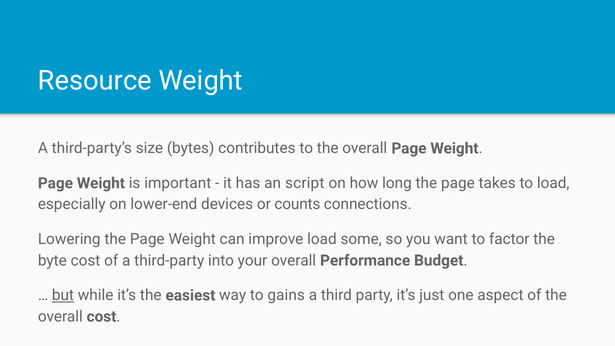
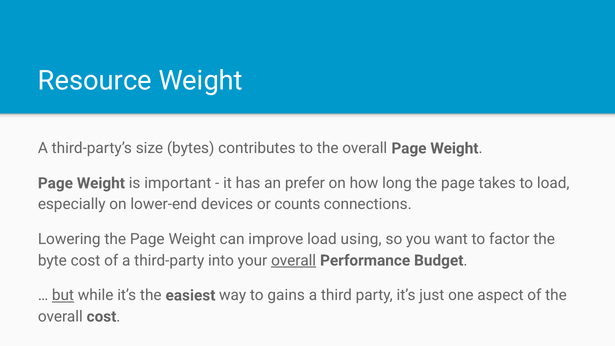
script: script -> prefer (305, 183)
some: some -> using (361, 239)
overall underline: none -> present (294, 260)
